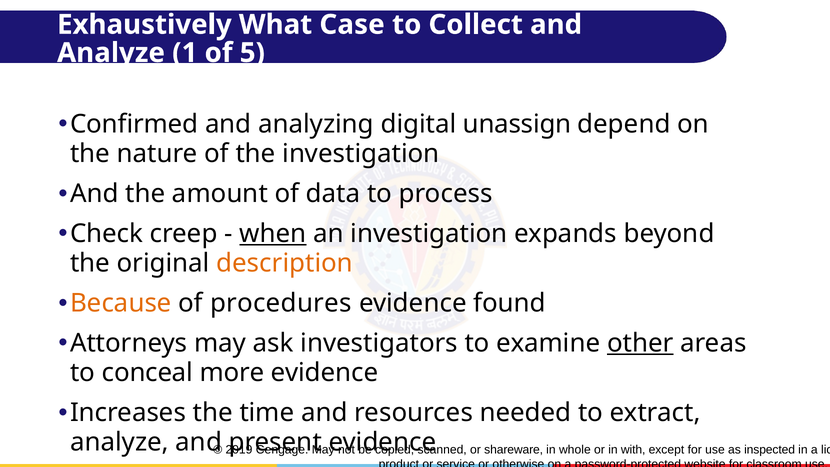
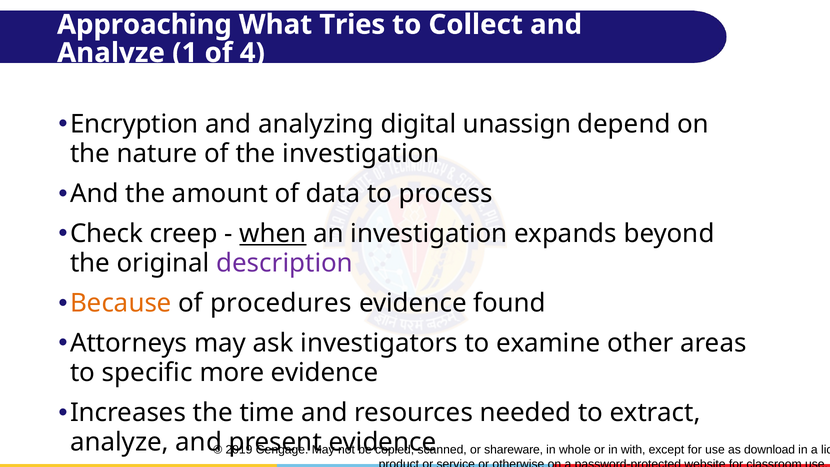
Exhaustively: Exhaustively -> Approaching (144, 25)
Case: Case -> Tries (352, 25)
5: 5 -> 4 (252, 53)
Confirmed: Confirmed -> Encryption (134, 124)
description colour: orange -> purple (285, 263)
other underline: present -> none (640, 343)
conceal: conceal -> specific (147, 373)
inspected: inspected -> download (770, 450)
